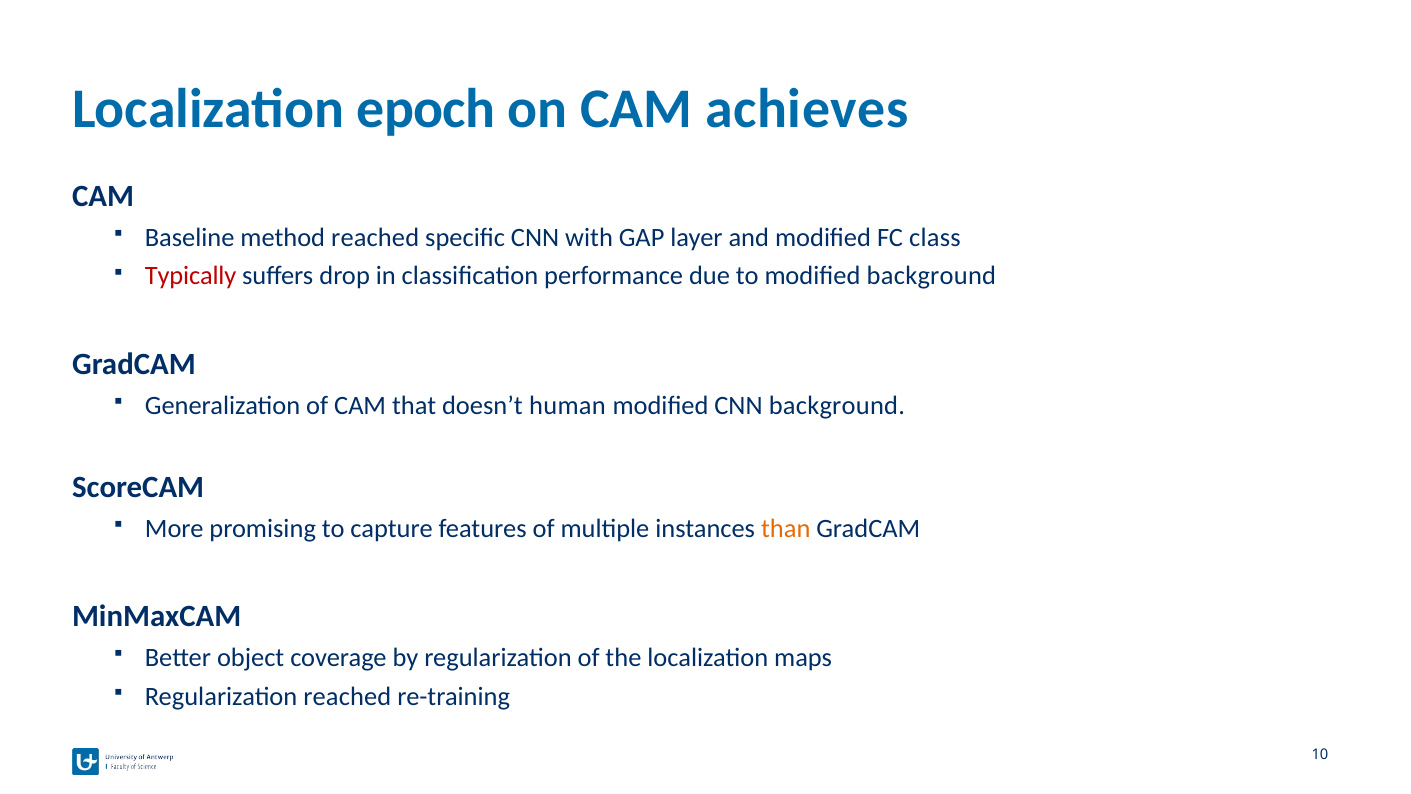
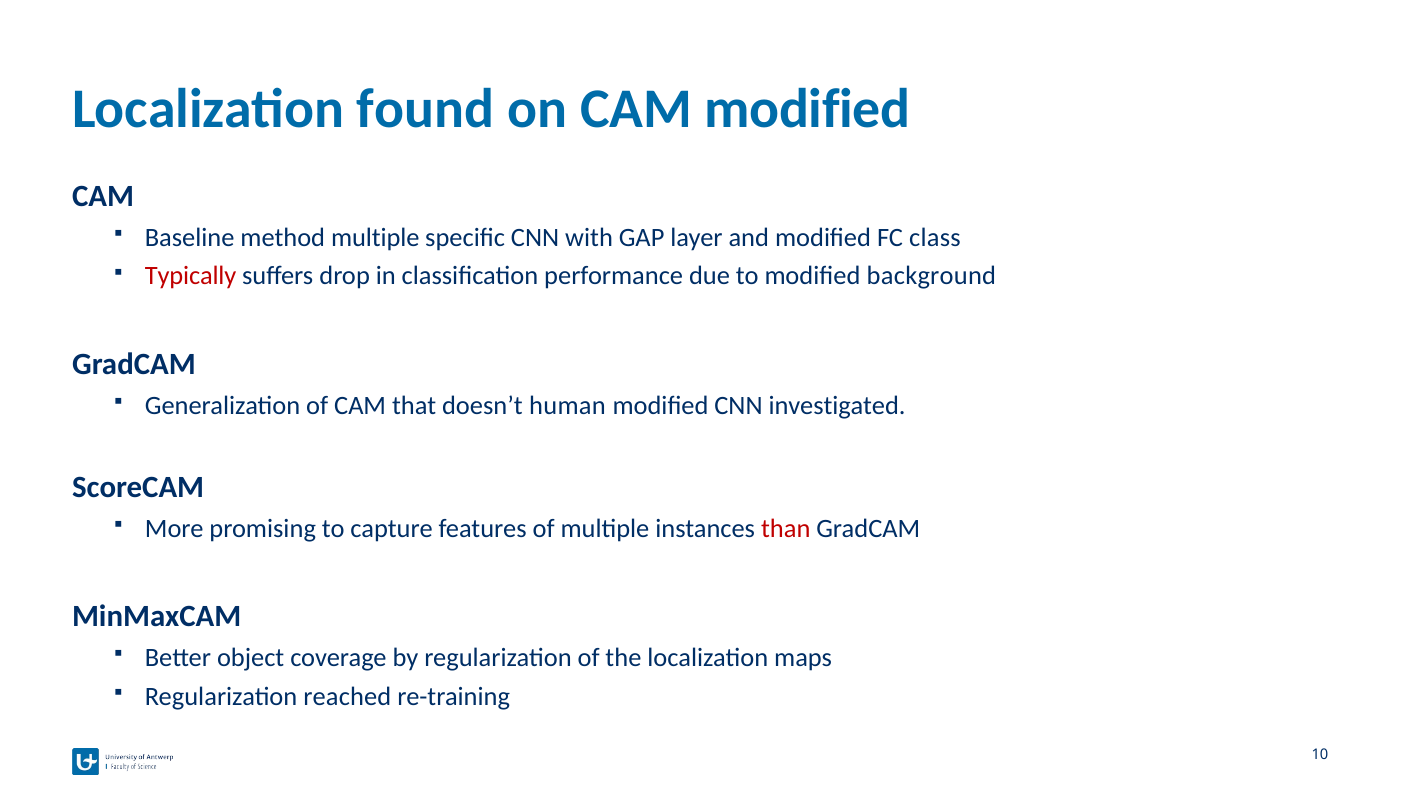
epoch: epoch -> found (426, 109)
CAM achieves: achieves -> modified (808, 109)
method reached: reached -> multiple (375, 237)
CNN background: background -> investigated (837, 405)
than colour: orange -> red (786, 528)
